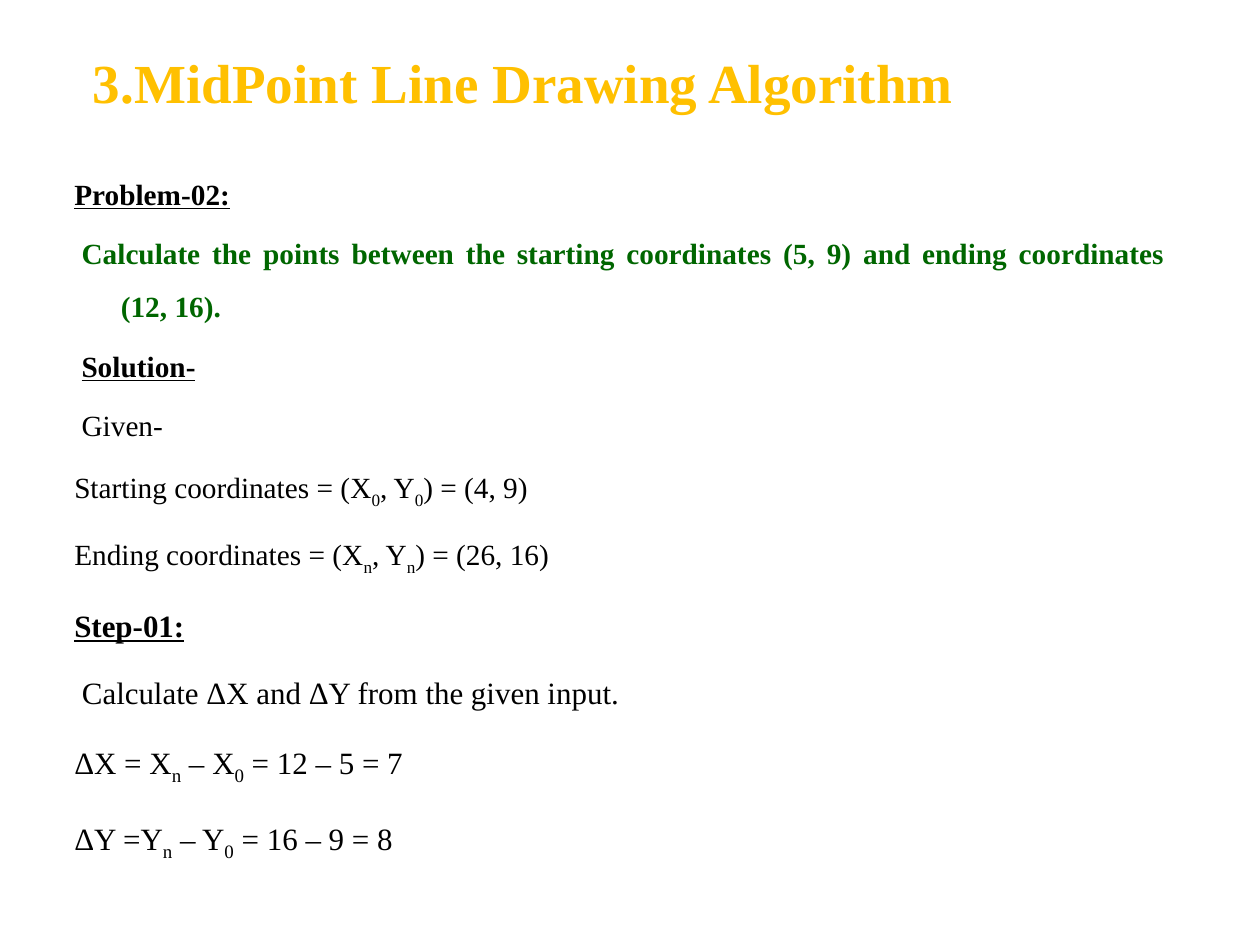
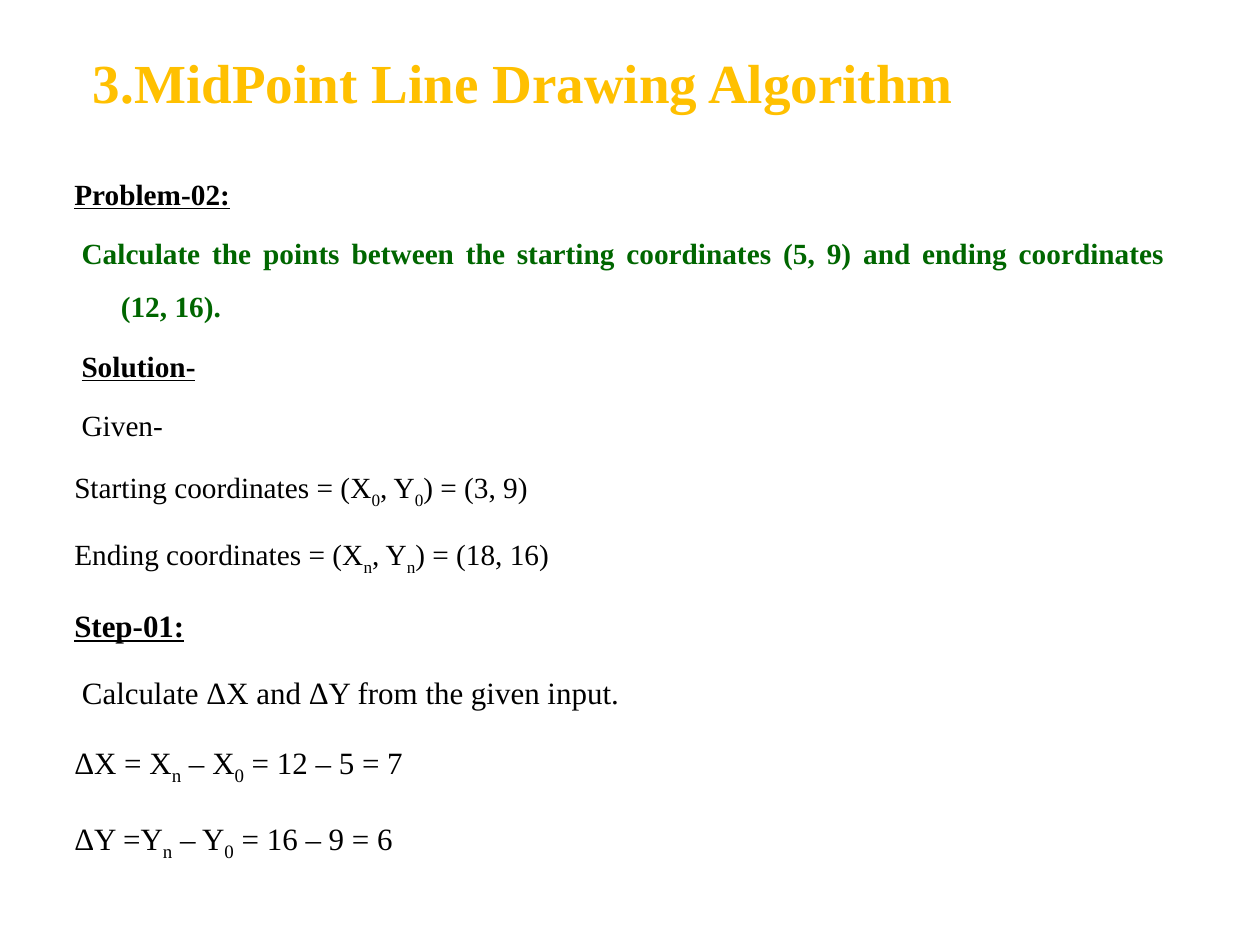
4: 4 -> 3 (480, 489)
26: 26 -> 18 (479, 556)
8: 8 -> 6 (385, 841)
